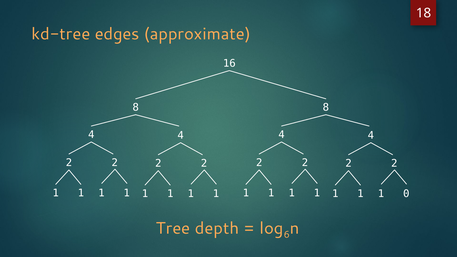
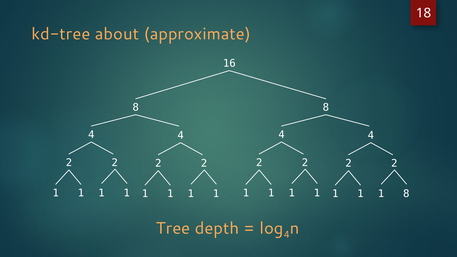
edges: edges -> about (117, 34)
0: 0 -> 8 (406, 194)
6: 6 -> 4 (287, 235)
